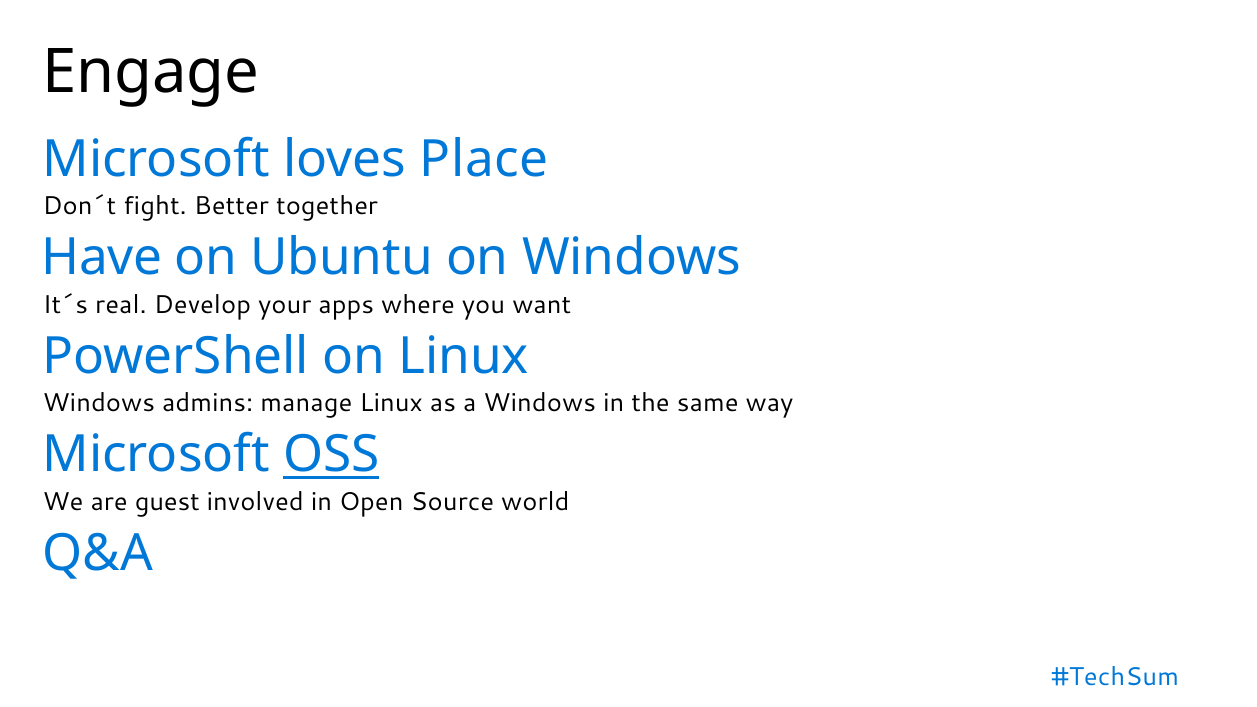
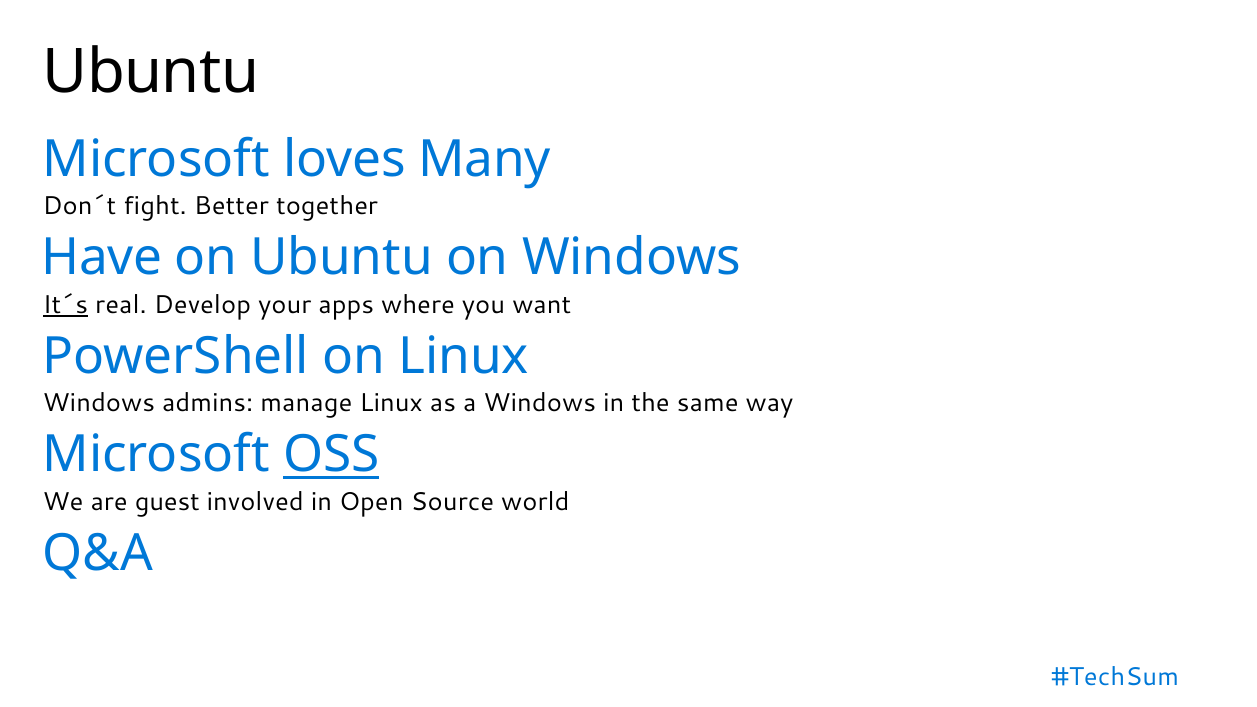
Engage: Engage -> Ubuntu (151, 72)
Place: Place -> Many (485, 159)
It´s underline: none -> present (65, 305)
